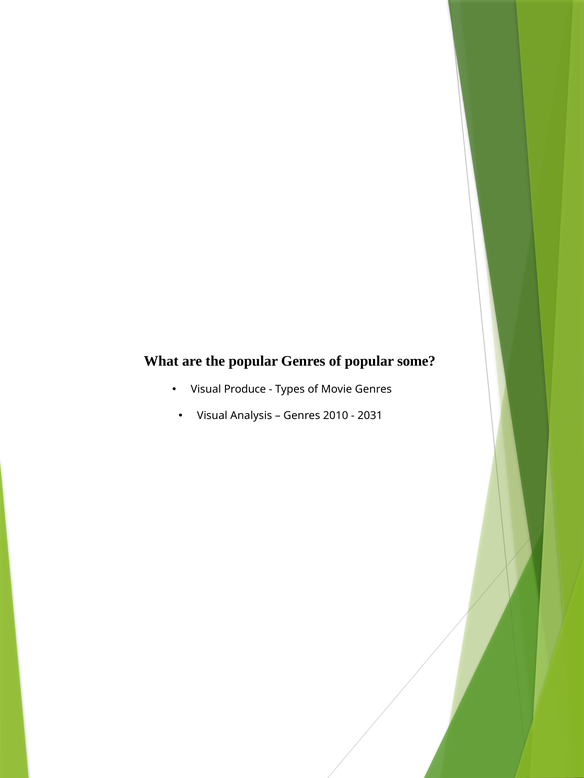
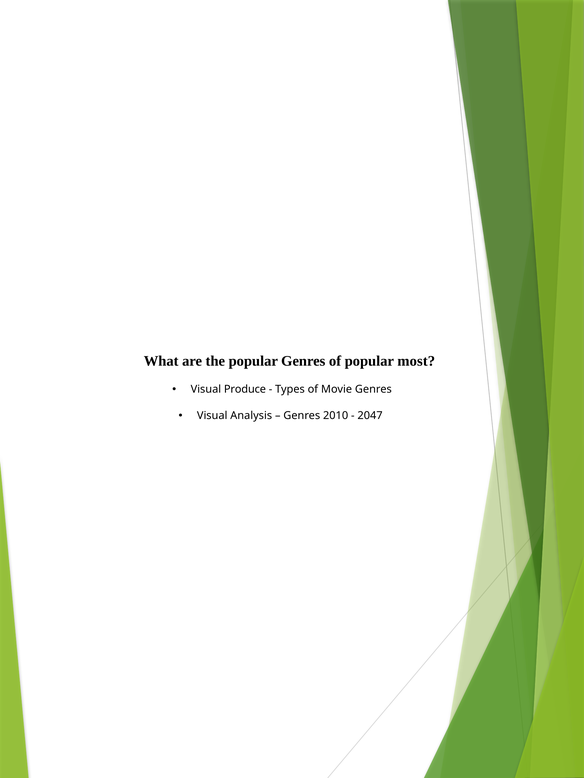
some: some -> most (416, 361)
2031: 2031 -> 2047 (370, 416)
